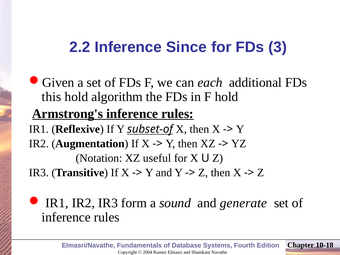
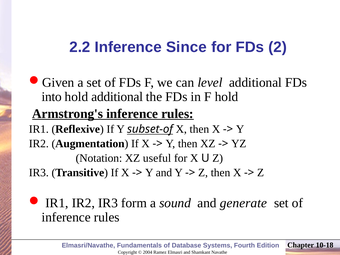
3: 3 -> 2 (278, 47)
each: each -> level (210, 82)
this: this -> into (52, 97)
hold algorithm: algorithm -> additional (117, 97)
